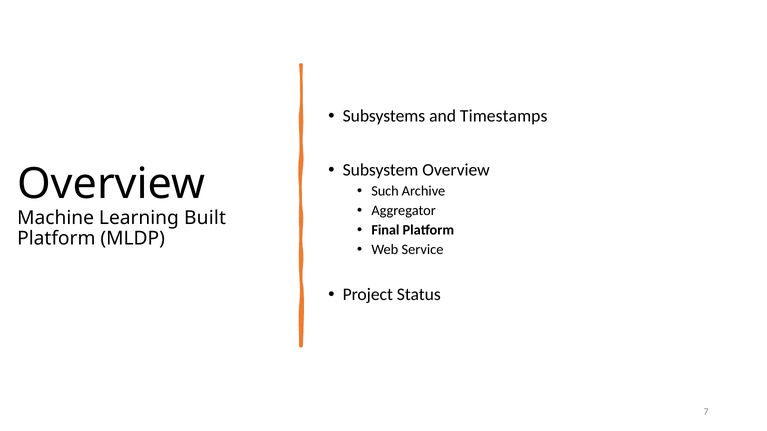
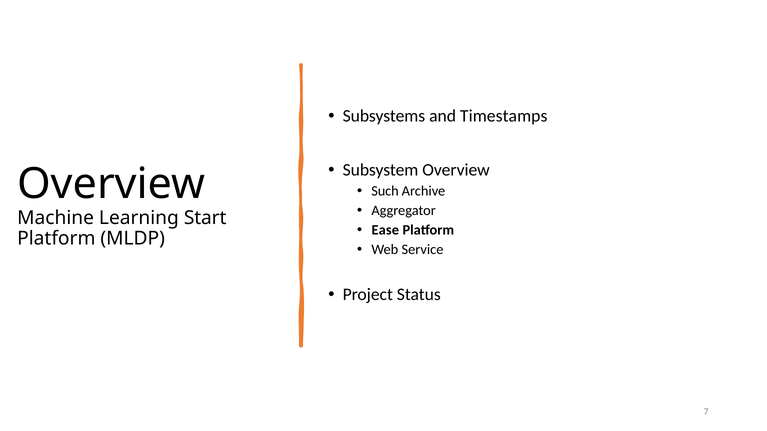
Built: Built -> Start (205, 218)
Final: Final -> Ease (385, 230)
